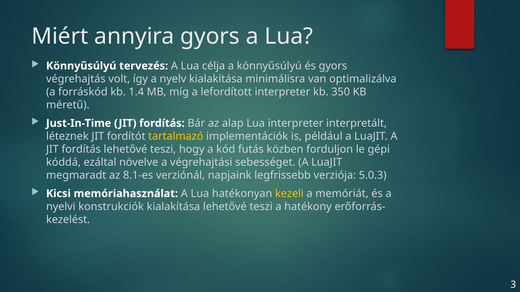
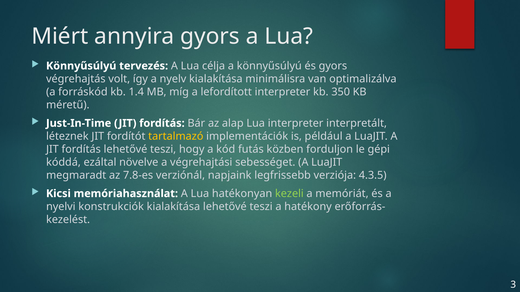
8.1-es: 8.1-es -> 7.8-es (138, 175)
5.0.3: 5.0.3 -> 4.3.5 (373, 175)
kezeli colour: yellow -> light green (289, 194)
